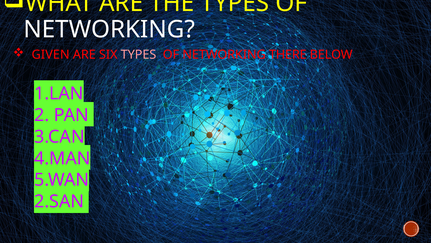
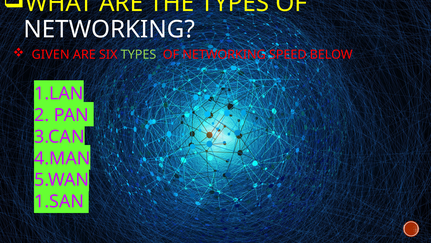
TYPES colour: pink -> light green (139, 54)
THERE: THERE -> SPEED (288, 54)
2.SAN: 2.SAN -> 1.SAN (59, 201)
